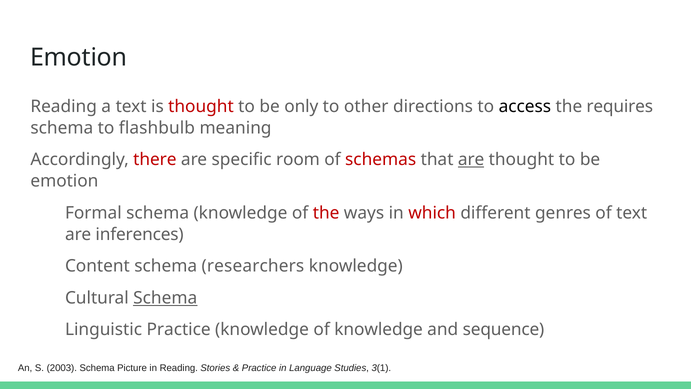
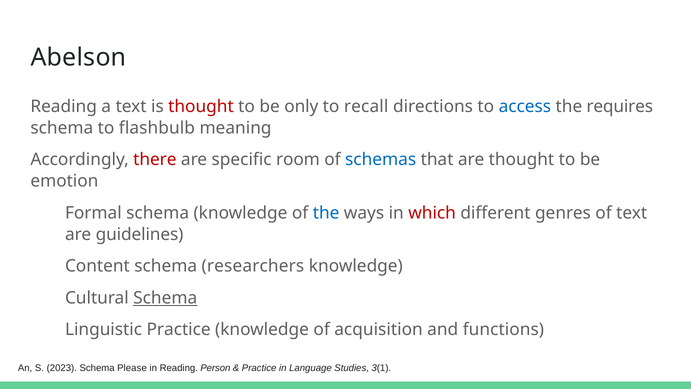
Emotion: Emotion -> Abelson (78, 57)
other: other -> recall (366, 106)
access colour: black -> blue (525, 106)
schemas colour: red -> blue (381, 159)
are underline: present -> none (471, 159)
the colour: red -> blue (326, 213)
inferences: inferences -> guidelines (140, 234)
of knowledge: knowledge -> acquisition (379, 329)
sequence: sequence -> functions (503, 329)
2003: 2003 -> 2023 (62, 368)
Picture: Picture -> Please (132, 368)
Stories: Stories -> Person (215, 368)
